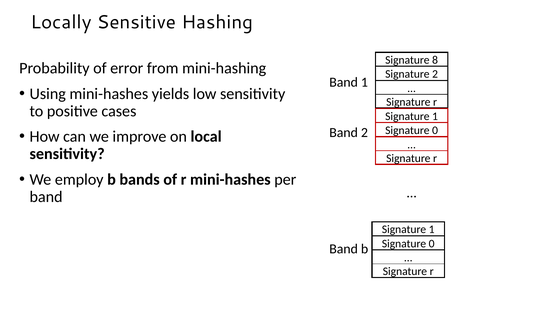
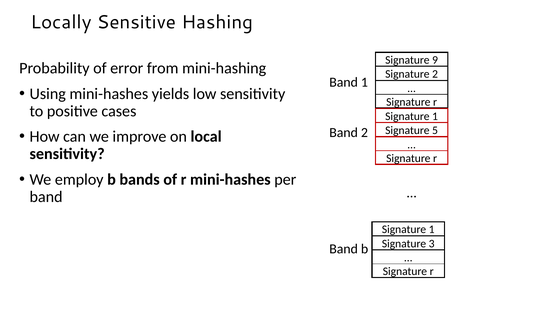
8: 8 -> 9 (435, 60)
0: 0 -> 5 (435, 130)
0: 0 -> 3 (432, 243)
